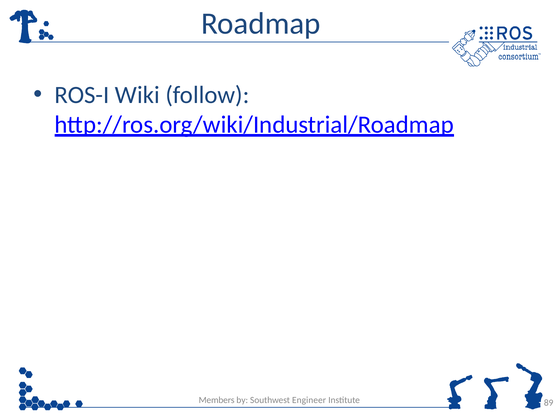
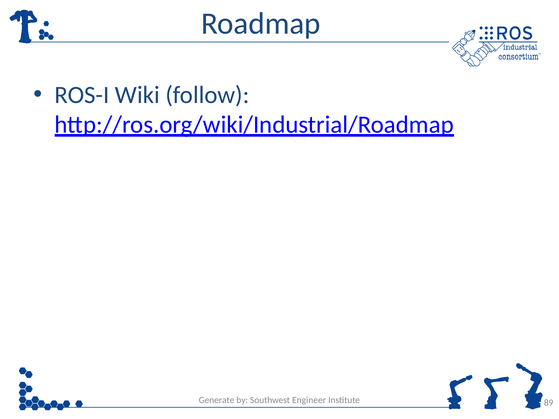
Members: Members -> Generate (217, 400)
